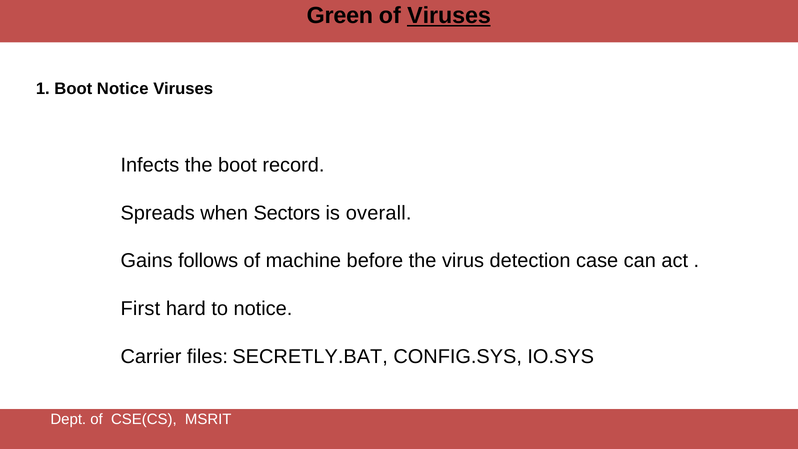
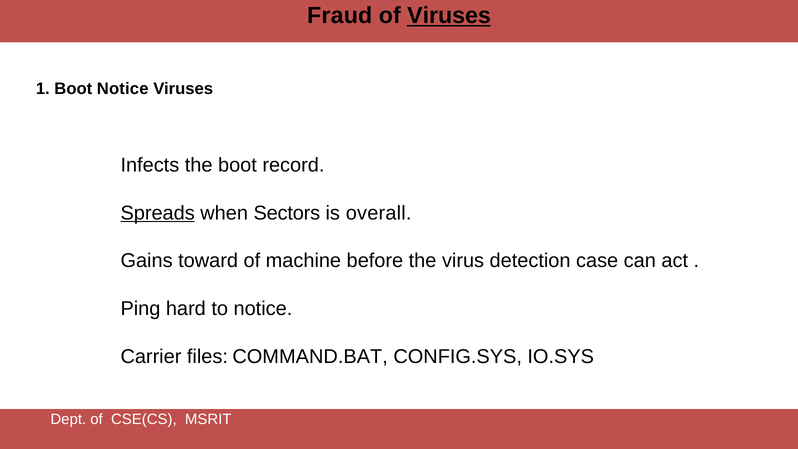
Green: Green -> Fraud (340, 16)
Spreads underline: none -> present (158, 213)
follows: follows -> toward (208, 261)
First: First -> Ping (140, 309)
SECRETLY.BAT: SECRETLY.BAT -> COMMAND.BAT (310, 356)
